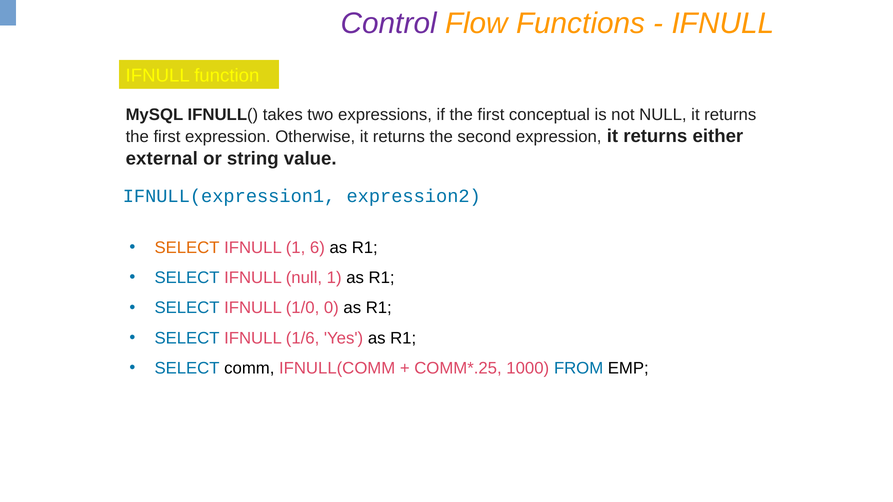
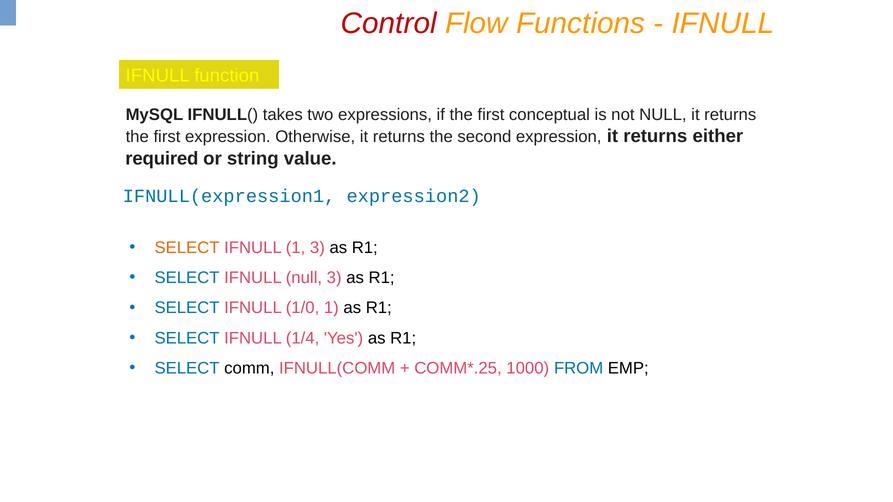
Control colour: purple -> red (389, 23)
external: external -> required (162, 159)
1 6: 6 -> 3 (317, 248)
null 1: 1 -> 3 (334, 278)
1/0 0: 0 -> 1 (331, 308)
1/6: 1/6 -> 1/4 (303, 338)
